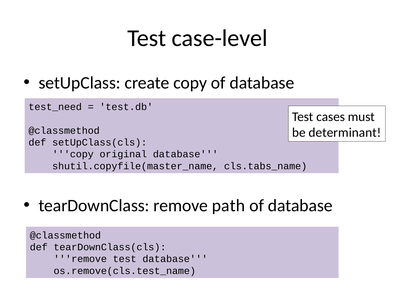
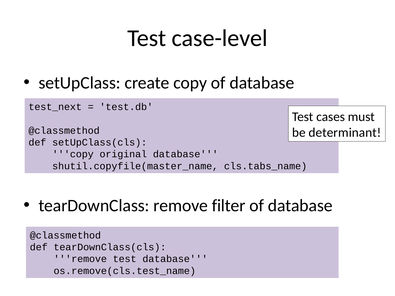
test_need: test_need -> test_next (55, 107)
path: path -> filter (229, 206)
